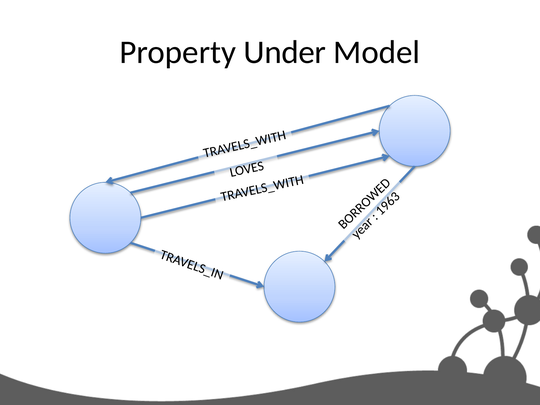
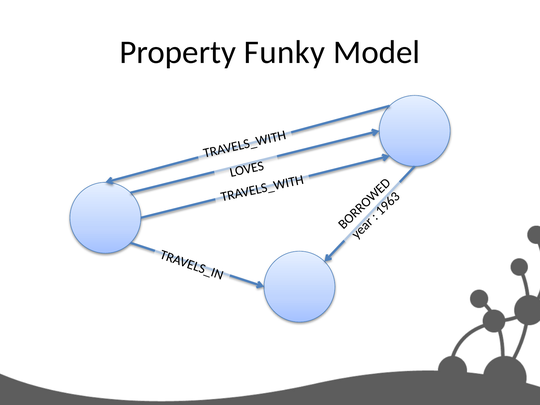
Under: Under -> Funky (284, 52)
